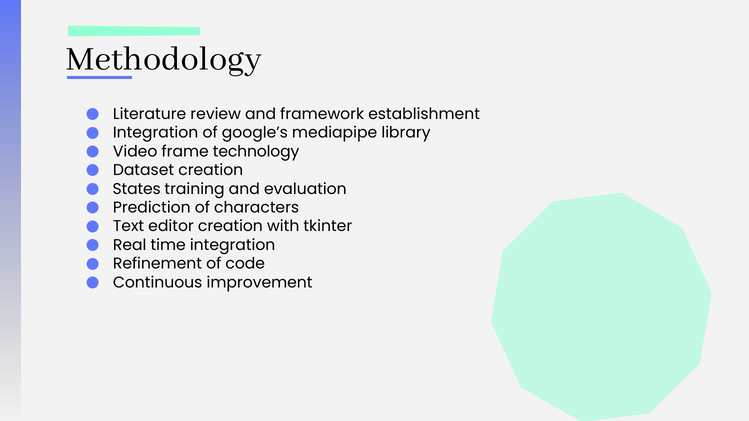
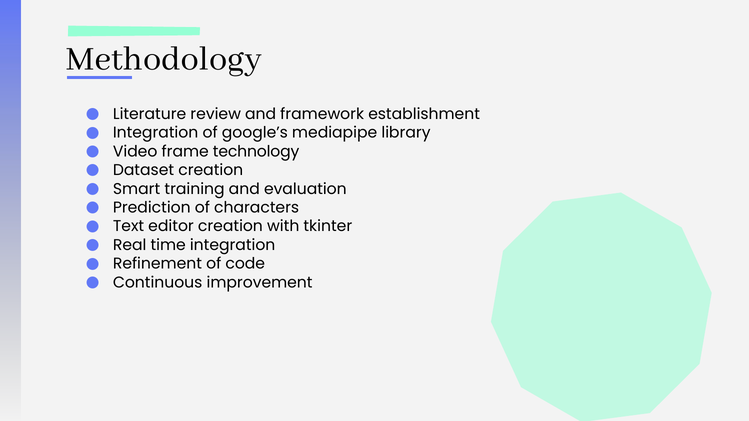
States: States -> Smart (137, 189)
